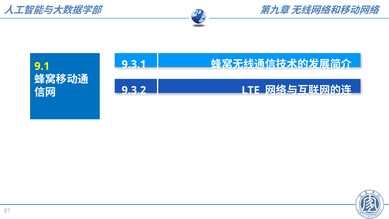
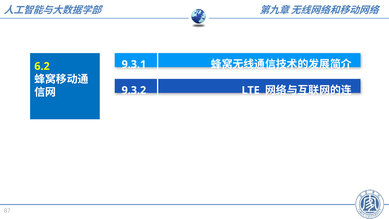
9.1: 9.1 -> 6.2 (42, 66)
